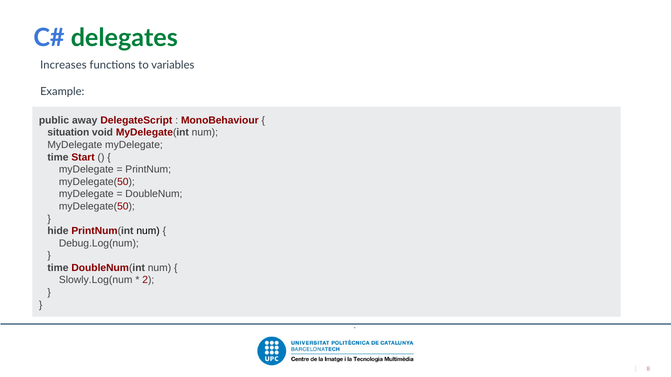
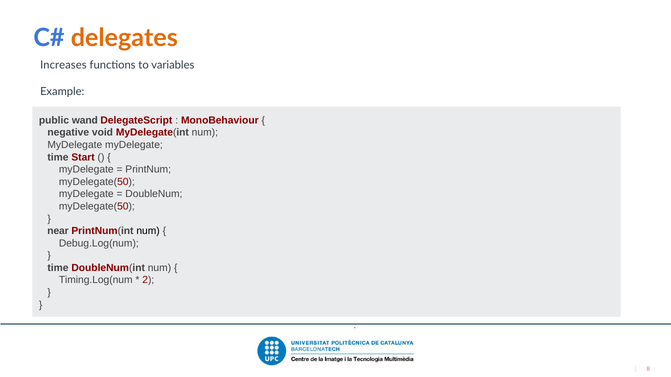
delegates colour: green -> orange (124, 38)
away: away -> wand (85, 120)
situation: situation -> negative (68, 133)
hide: hide -> near (58, 231)
Slowly.Log(num: Slowly.Log(num -> Timing.Log(num (96, 280)
